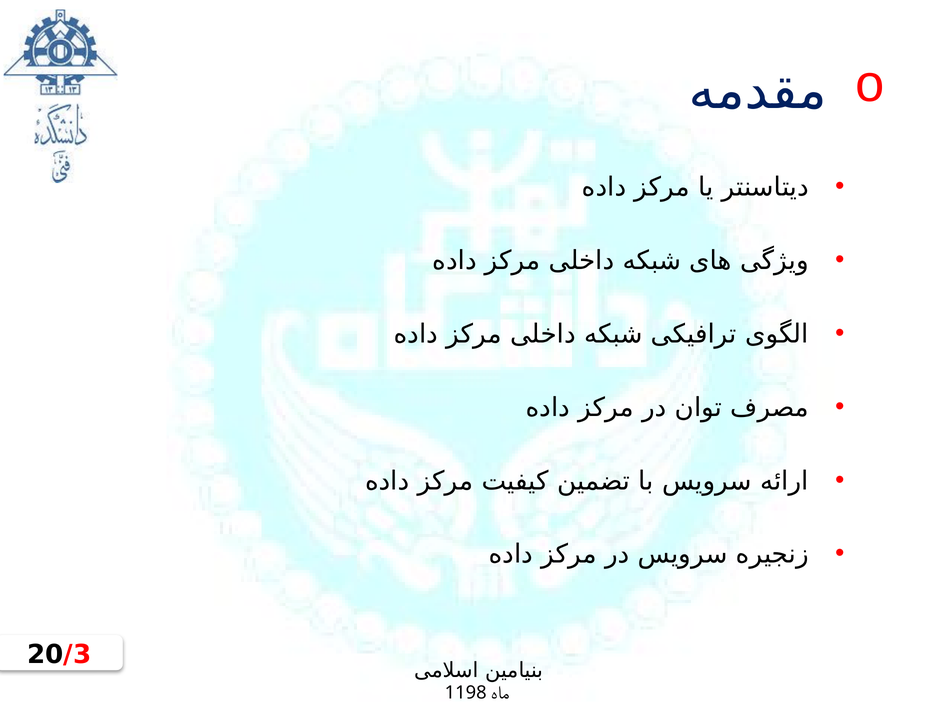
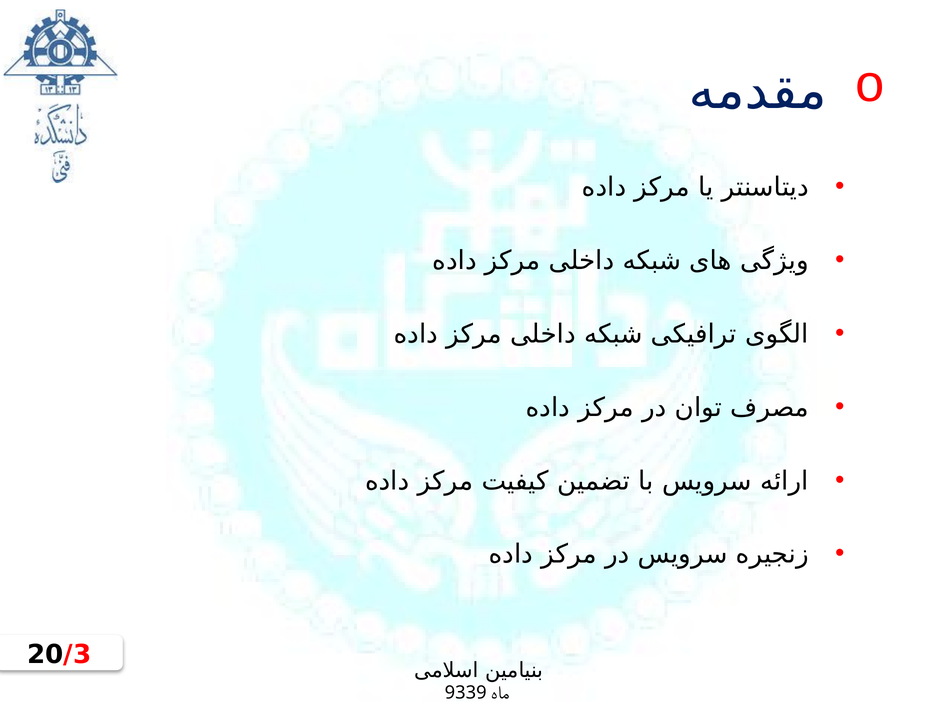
1198: 1198 -> 9339 (466, 692)
